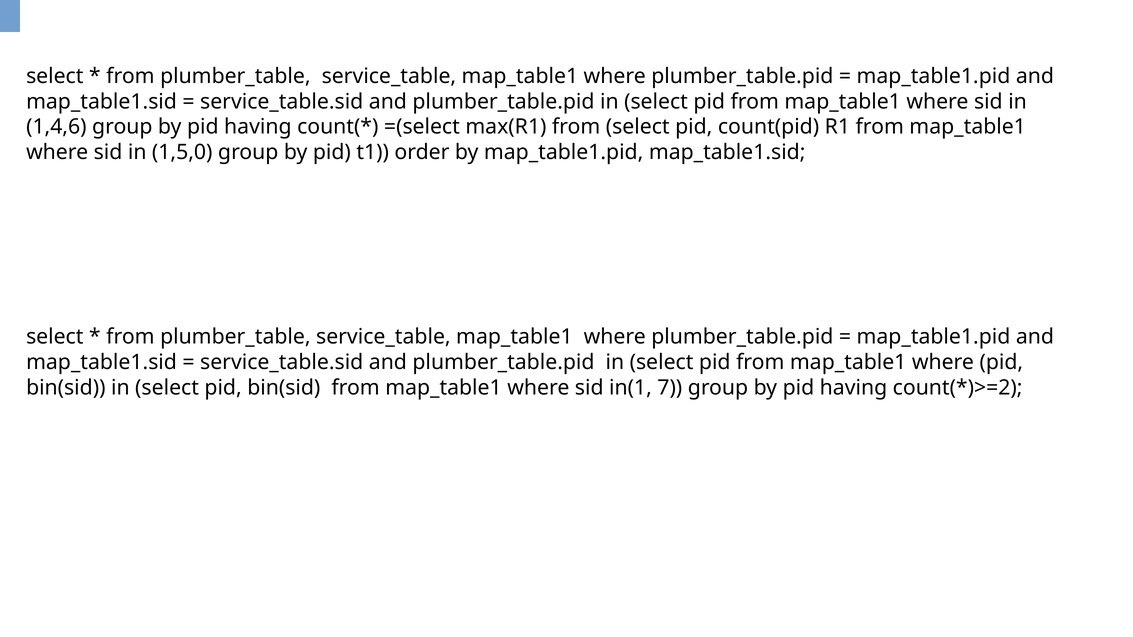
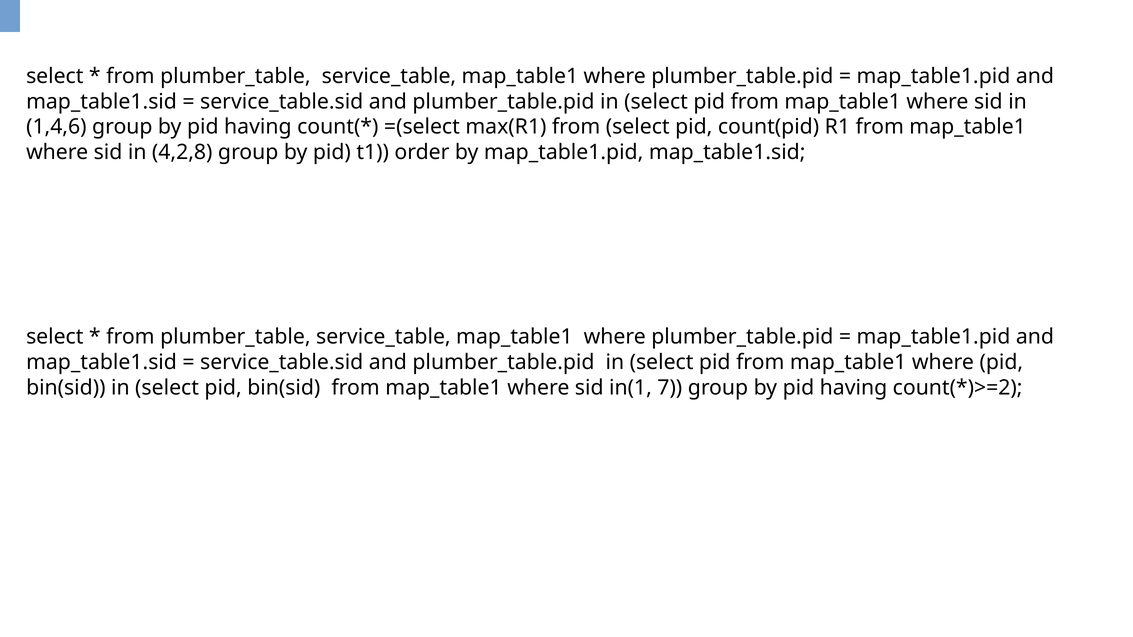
1,5,0: 1,5,0 -> 4,2,8 (182, 153)
